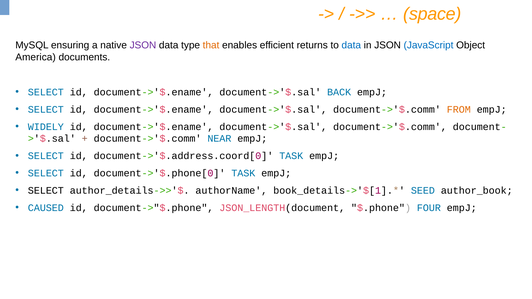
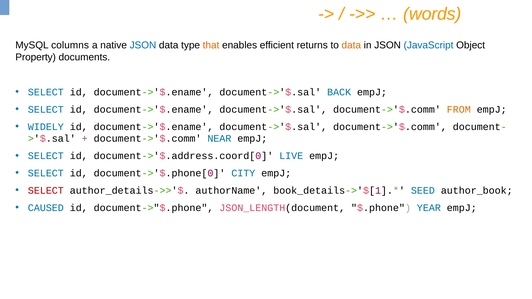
space: space -> words (432, 14)
ensuring: ensuring -> columns (70, 45)
JSON colour: purple -> blue (143, 45)
data colour: blue -> orange (351, 45)
America: America -> Property (36, 57)
document->'$.address.coord[0 TASK: TASK -> LIVE (291, 156)
document->'$.phone[0 TASK: TASK -> CITY (243, 173)
SELECT colour: black -> red (46, 191)
FOUR: FOUR -> YEAR (429, 208)
